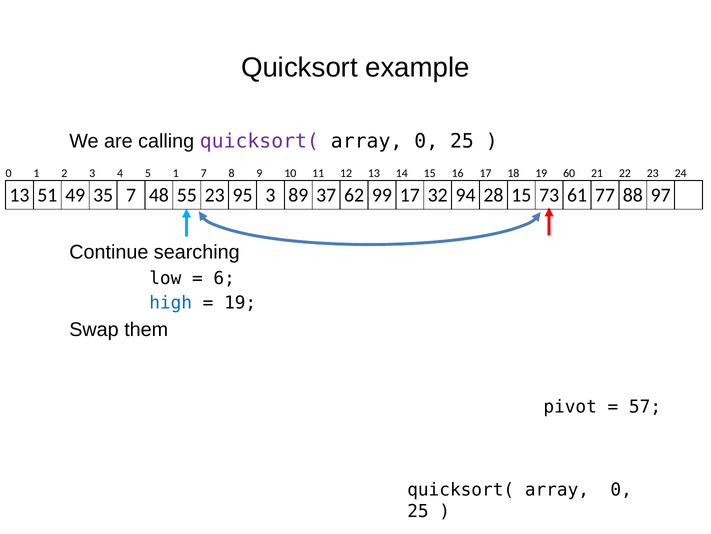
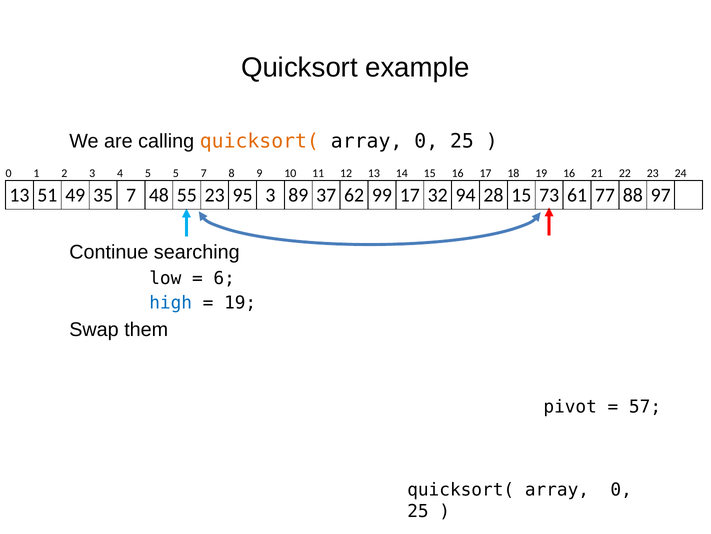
quicksort( colour: purple -> orange (259, 141)
5 1: 1 -> 5 (176, 173)
19 60: 60 -> 16 (569, 173)
